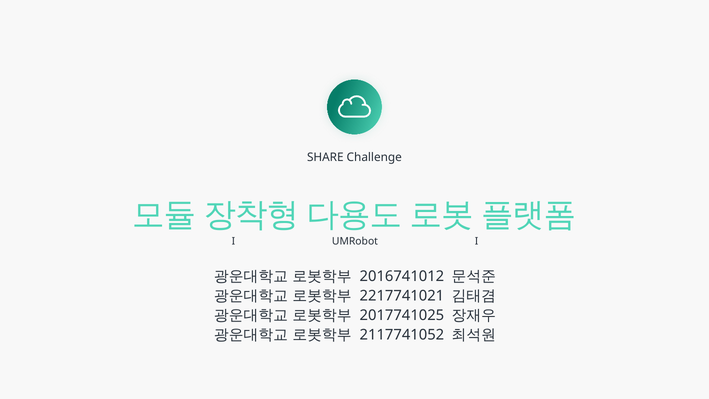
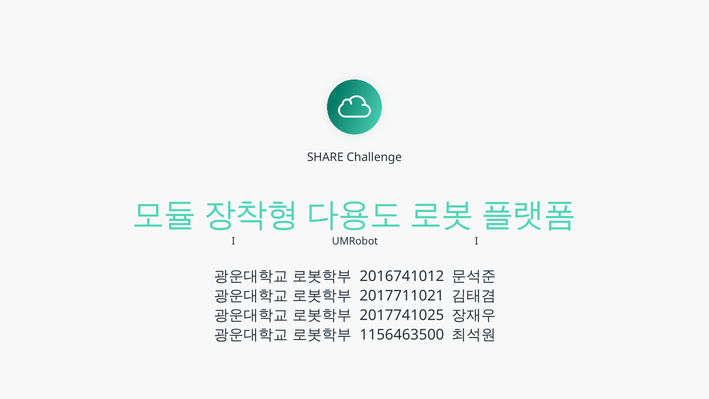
2217741021: 2217741021 -> 2017711021 (402, 296)
2117741052: 2117741052 -> 1156463500 (402, 335)
